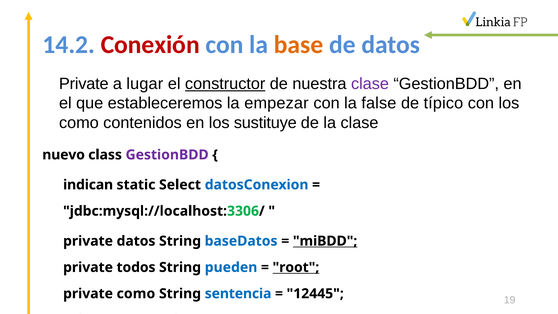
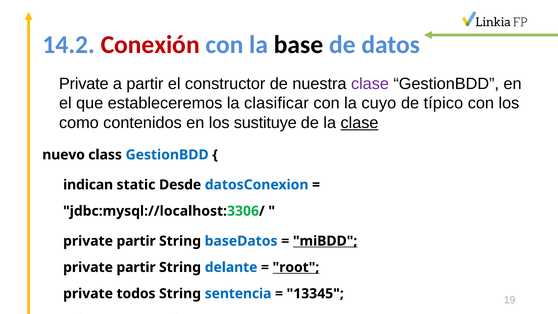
base colour: orange -> black (299, 45)
a lugar: lugar -> partir (145, 84)
constructor underline: present -> none (225, 84)
empezar: empezar -> clasificar (276, 103)
false: false -> cuyo (379, 103)
clase underline: none -> present (359, 123)
GestionBDD colour: purple -> blue (167, 155)
Select: Select -> Desde (180, 185)
datos: datos -> partir (136, 241)
todos: todos -> partir (136, 267)
pueden: pueden -> delante (231, 267)
private como: como -> todos (136, 294)
12445: 12445 -> 13345 (315, 294)
